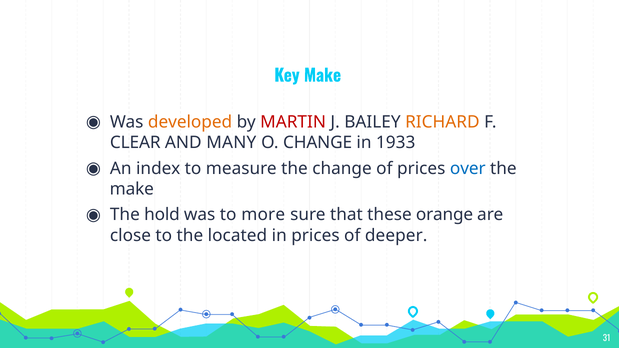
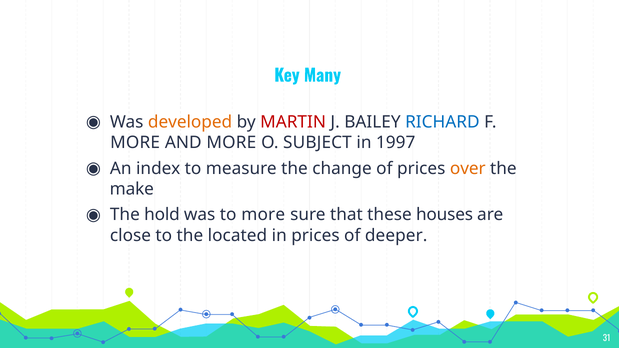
Key Make: Make -> Many (322, 76)
RICHARD colour: orange -> blue (442, 122)
CLEAR: CLEAR -> MORE (135, 143)
AND MANY: MANY -> MORE (231, 143)
O CHANGE: CHANGE -> SUBJECT (317, 143)
1933: 1933 -> 1997 (396, 143)
over colour: blue -> orange (468, 168)
orange: orange -> houses (445, 215)
